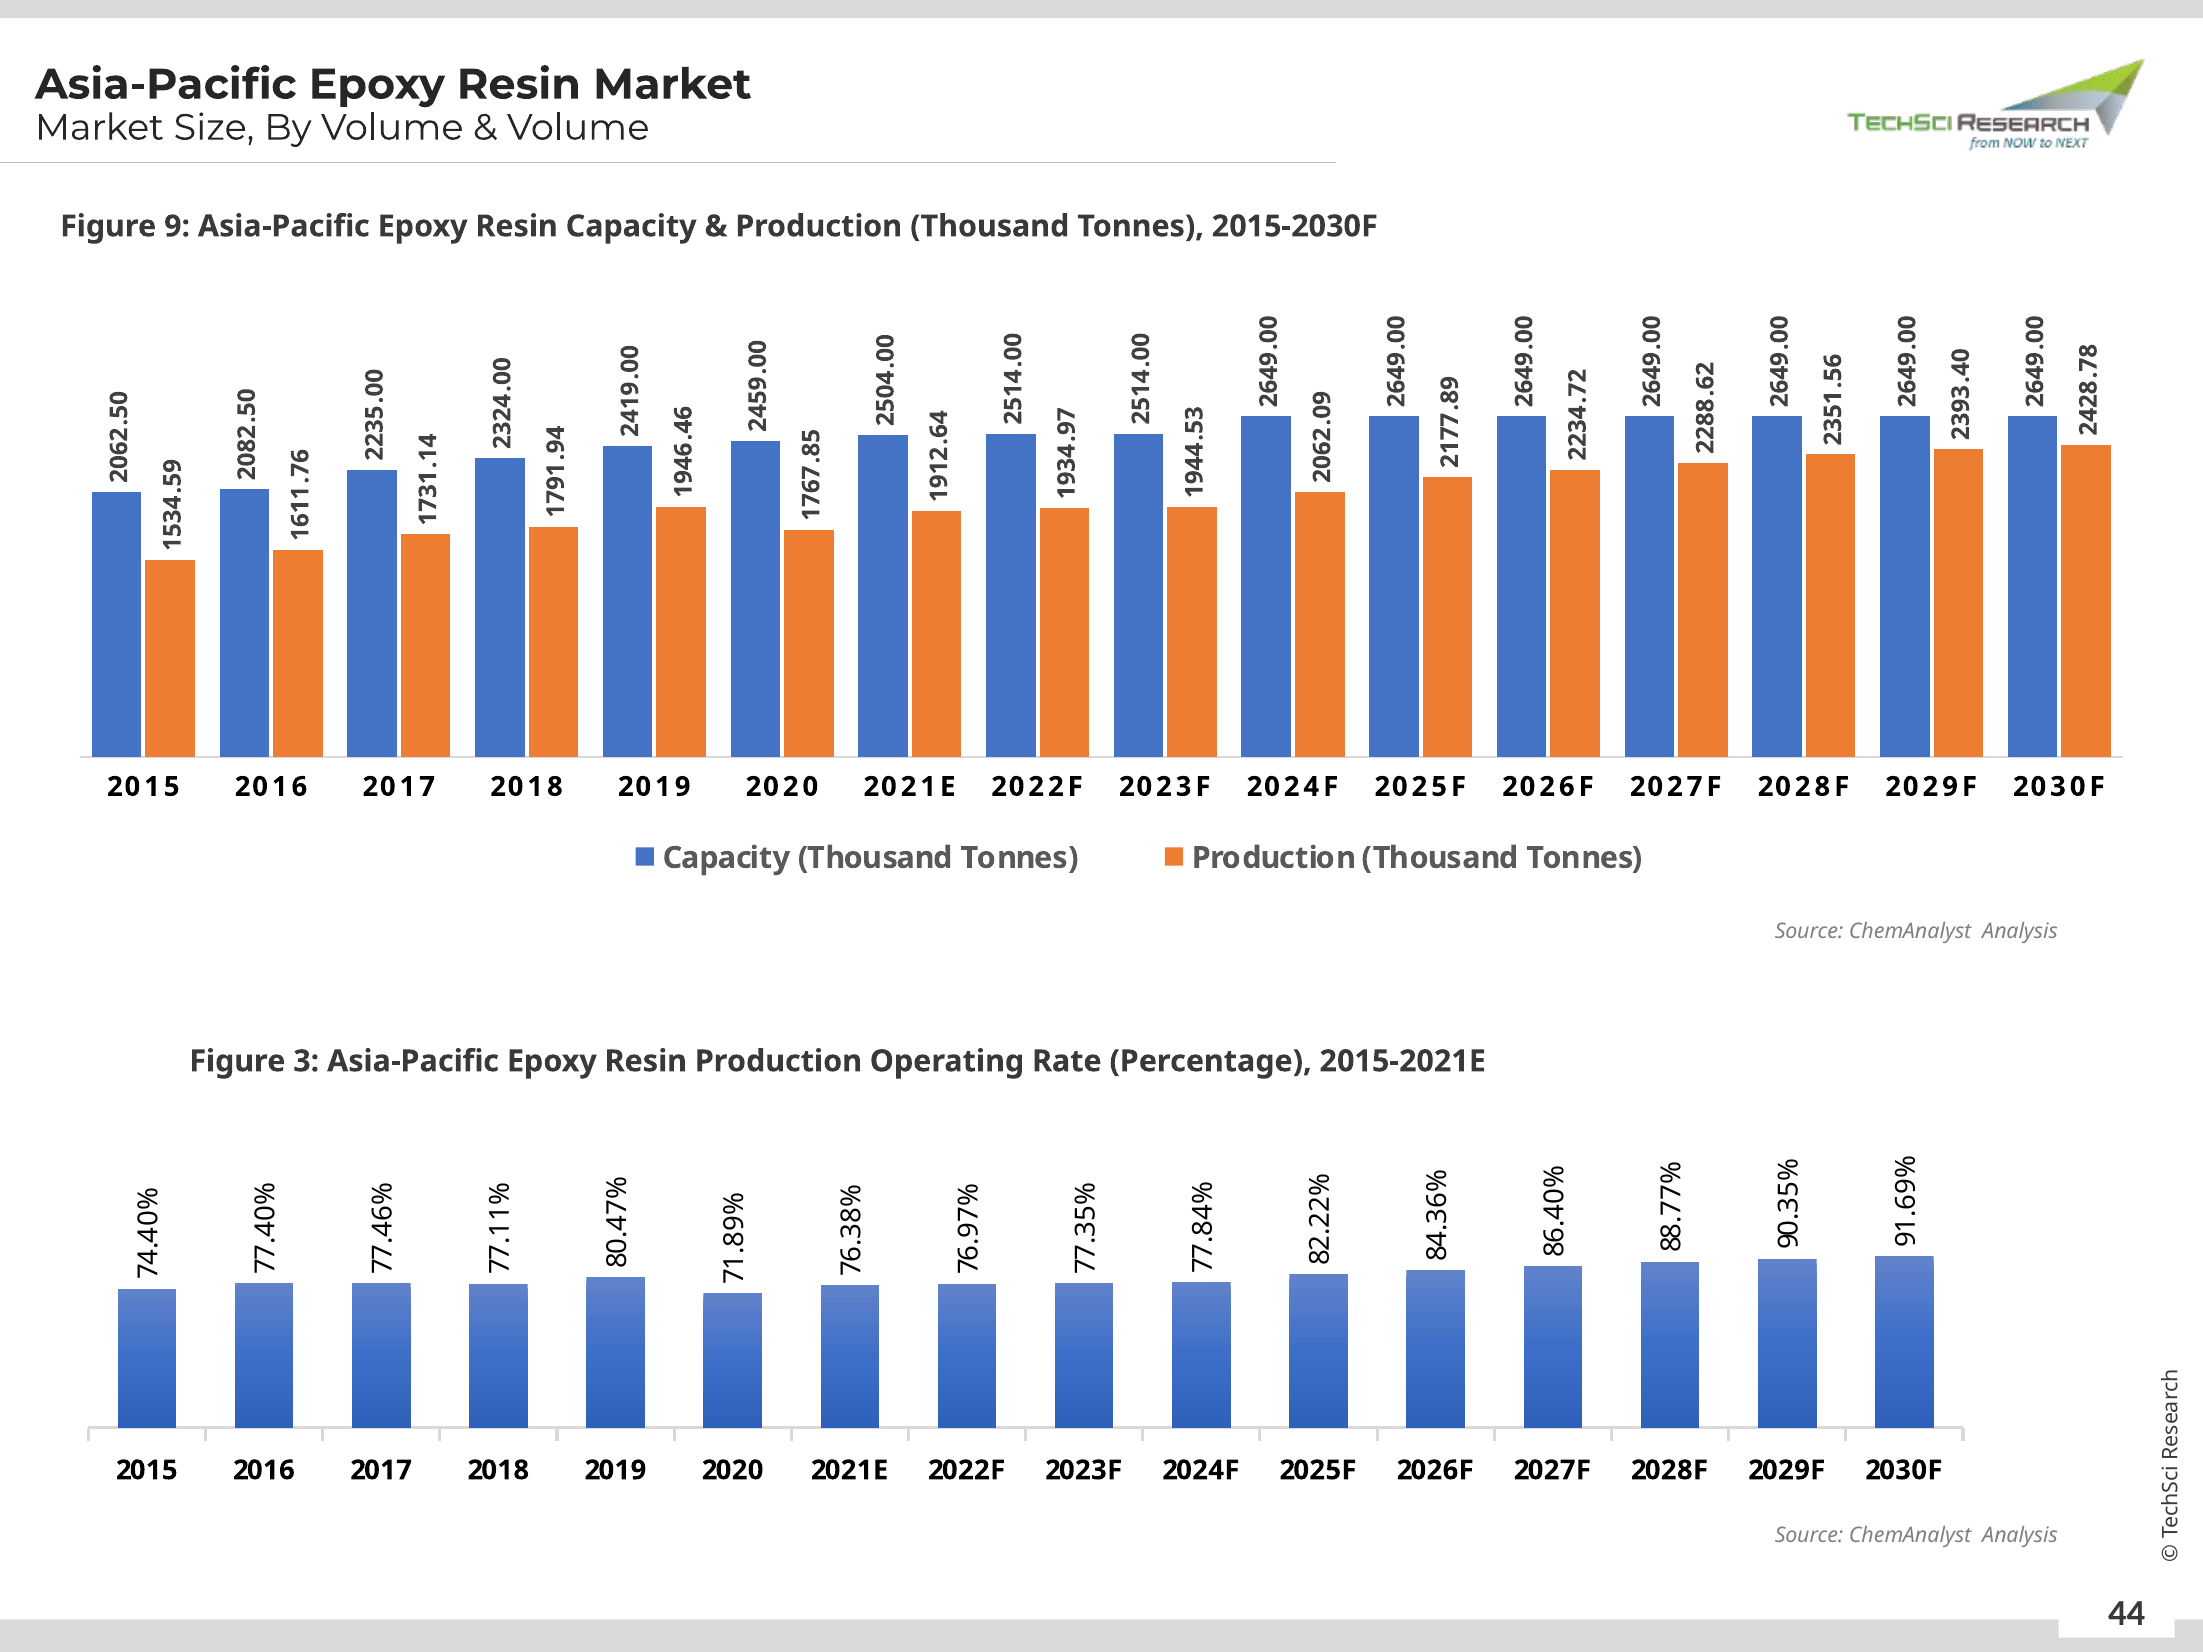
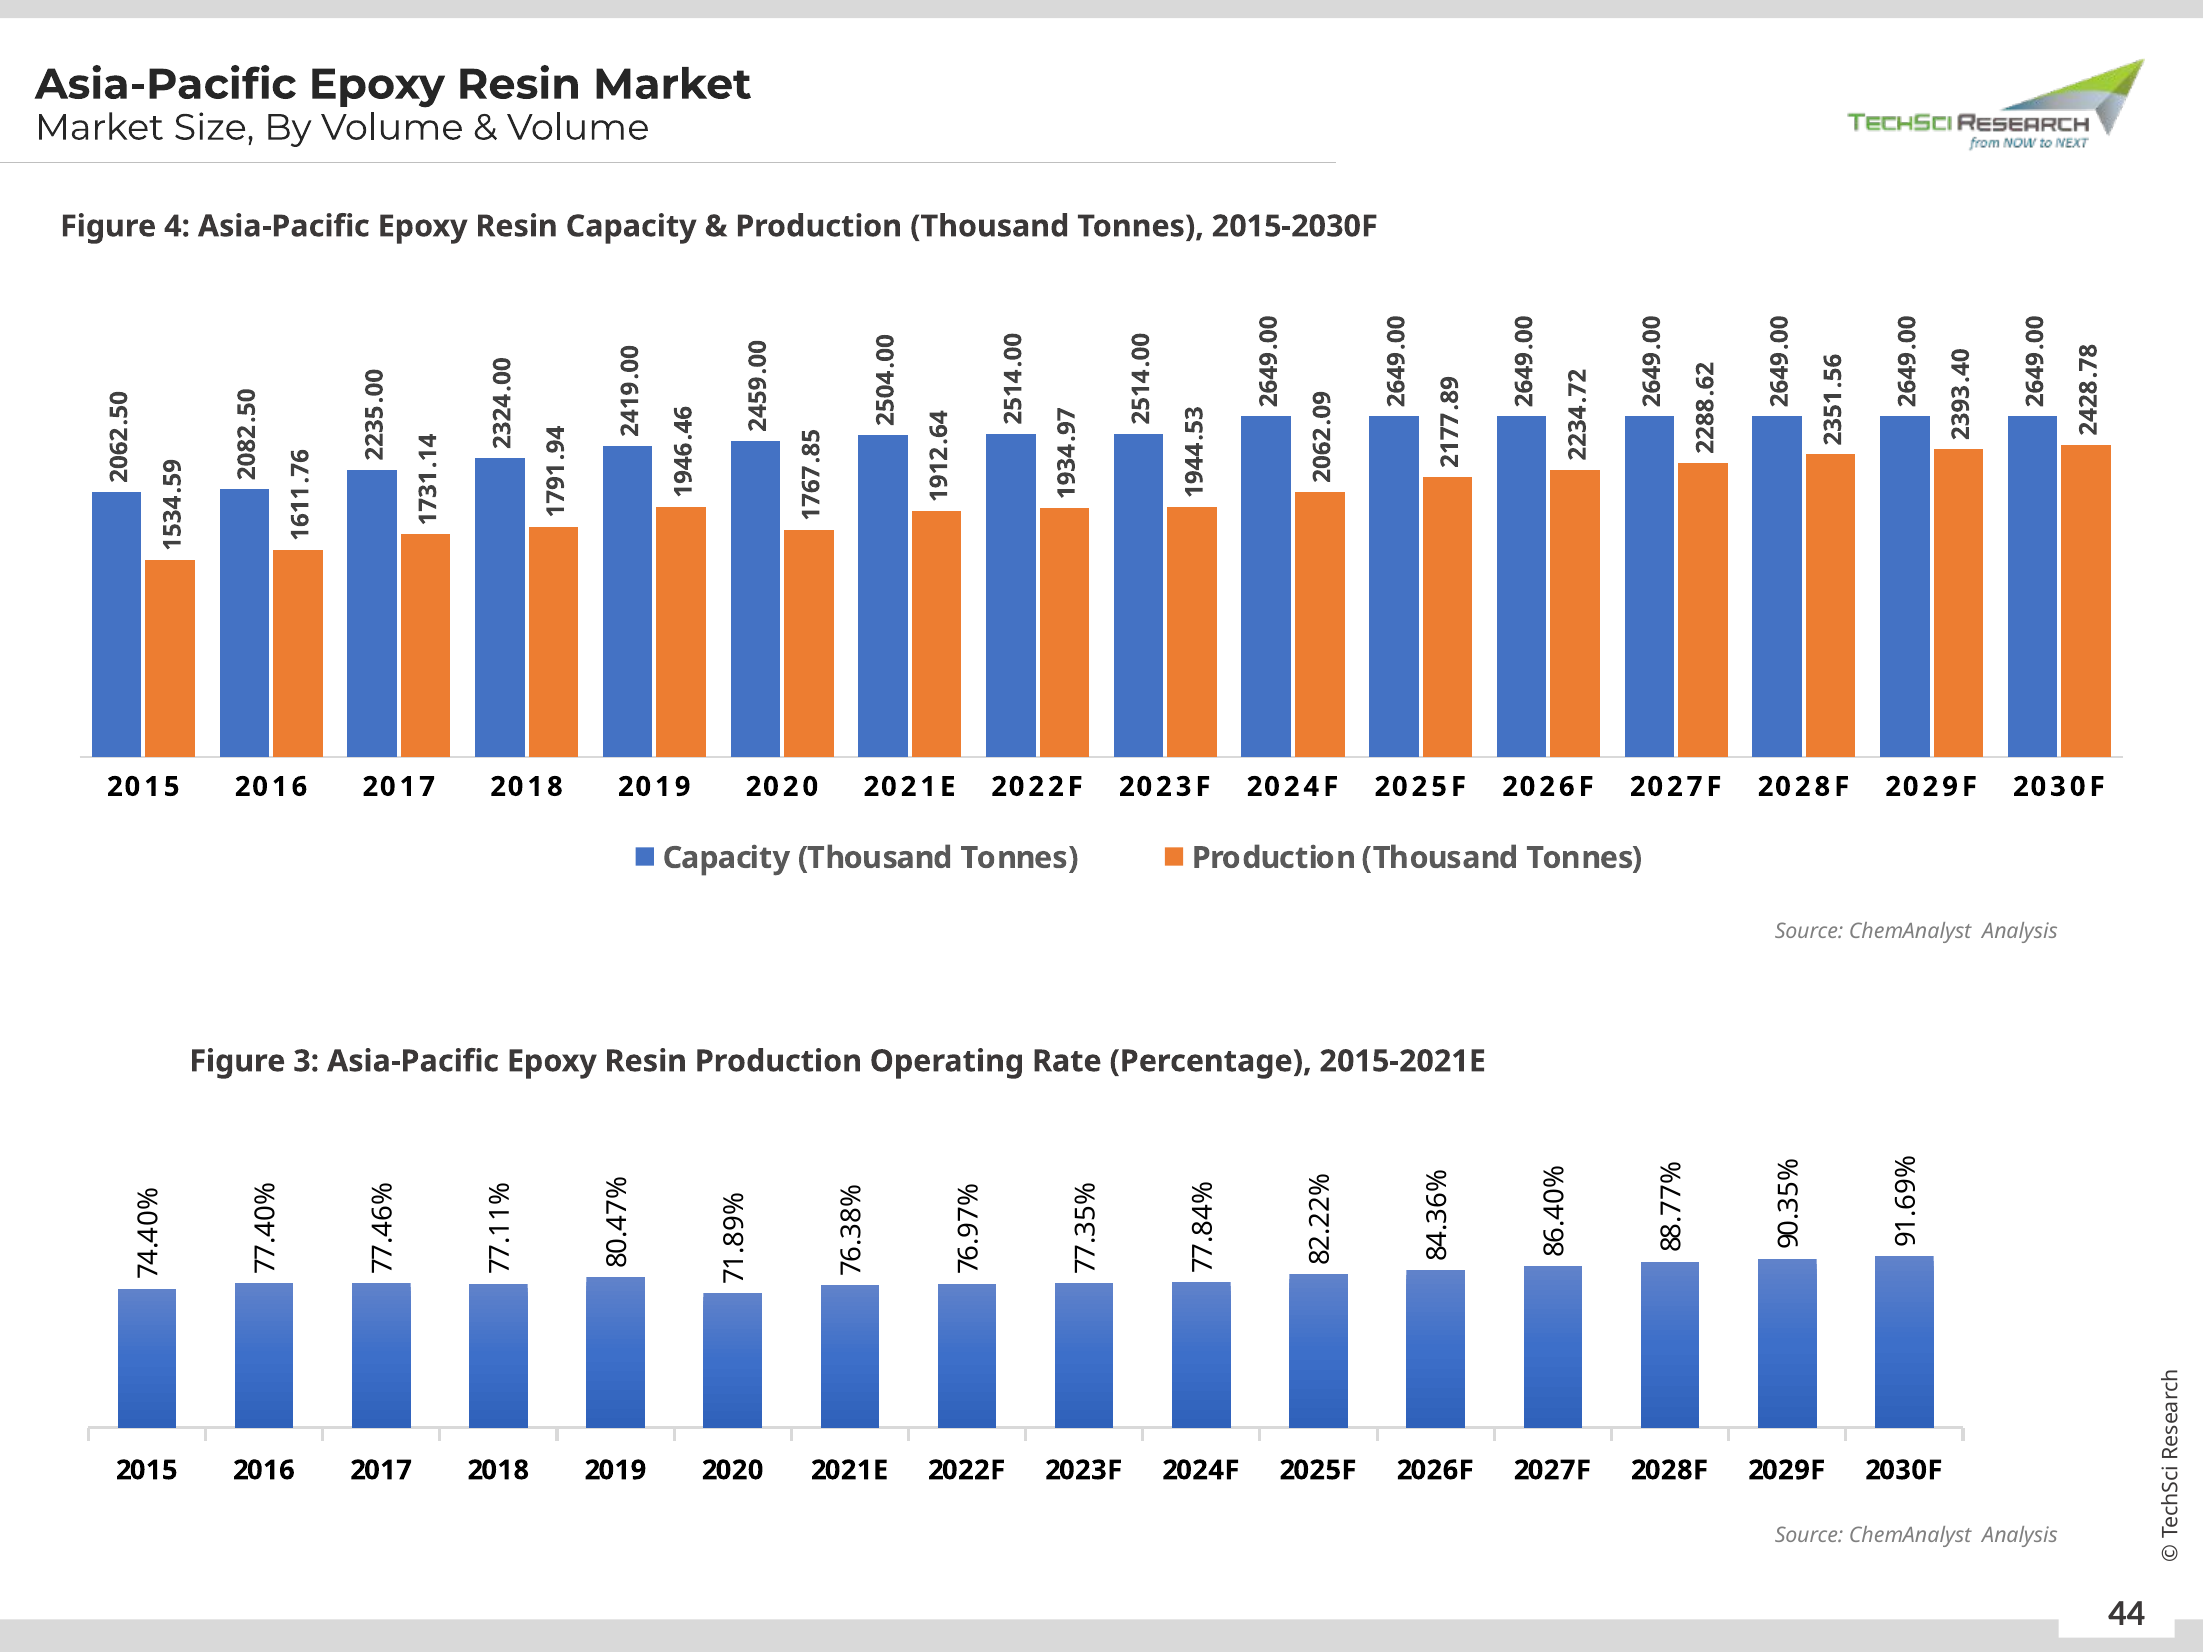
Figure 9: 9 -> 4 (177, 226)
